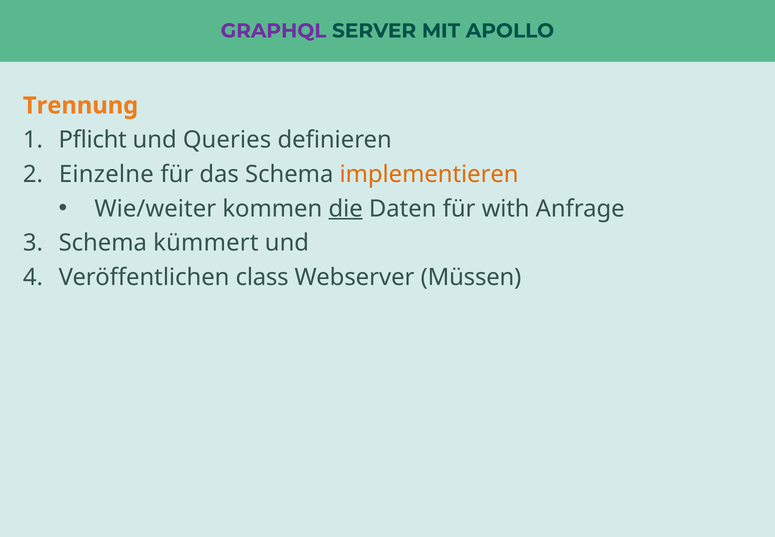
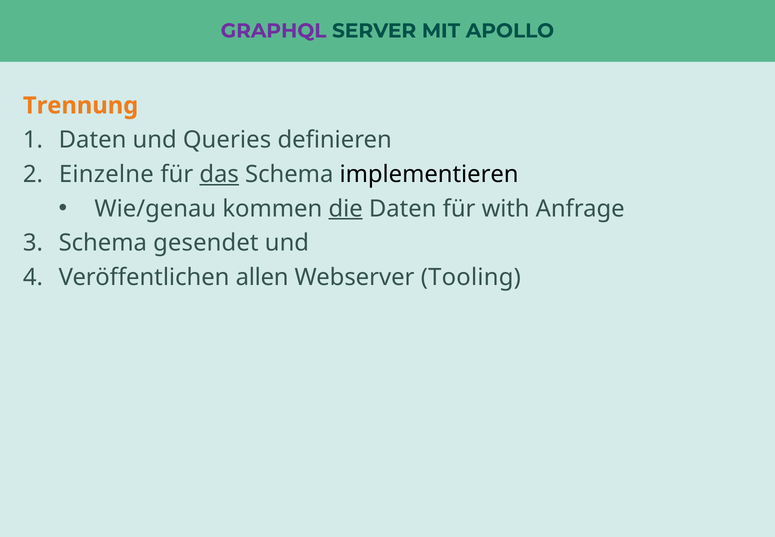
Pflicht: Pflicht -> Daten (93, 140)
das underline: none -> present (219, 174)
implementieren colour: orange -> black (429, 174)
Wie/weiter: Wie/weiter -> Wie/genau (155, 208)
kümmert: kümmert -> gesendet (206, 243)
class: class -> allen (262, 277)
Müssen: Müssen -> Tooling (471, 277)
